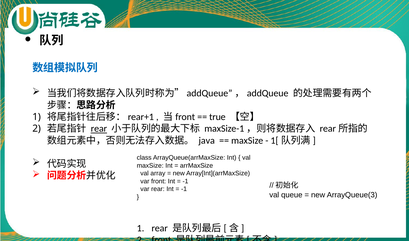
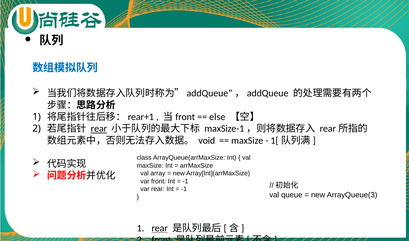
true: true -> else (217, 117)
java: java -> void (207, 140)
rear underline: none -> present (160, 228)
